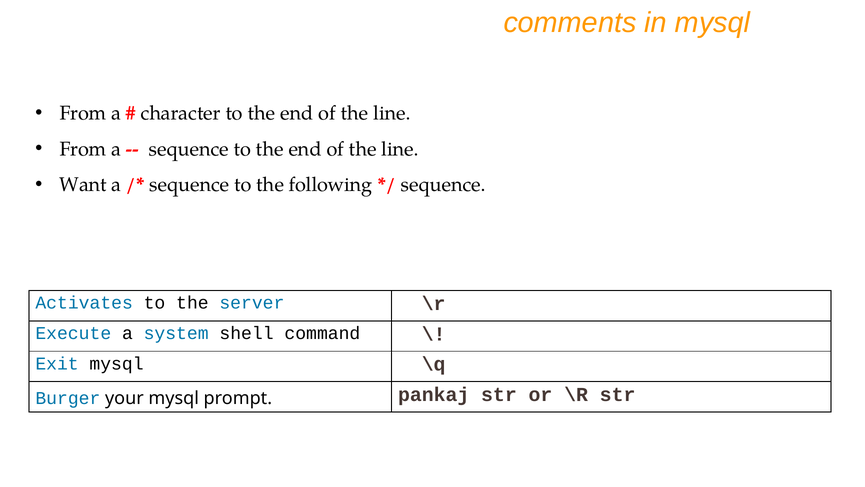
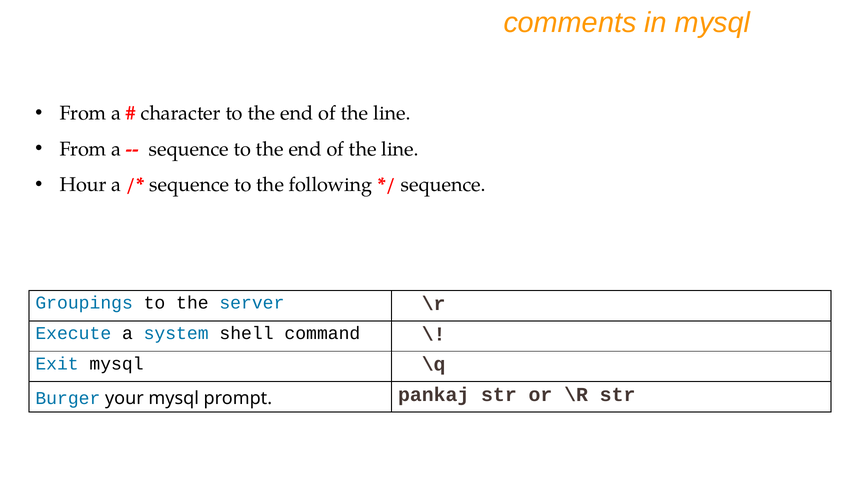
Want: Want -> Hour (83, 185)
Activates: Activates -> Groupings (84, 303)
